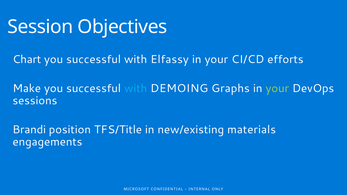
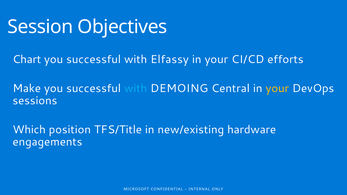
Graphs: Graphs -> Central (231, 88)
your colour: light green -> yellow (277, 88)
Brandi: Brandi -> Which (29, 130)
materials: materials -> hardware (252, 130)
